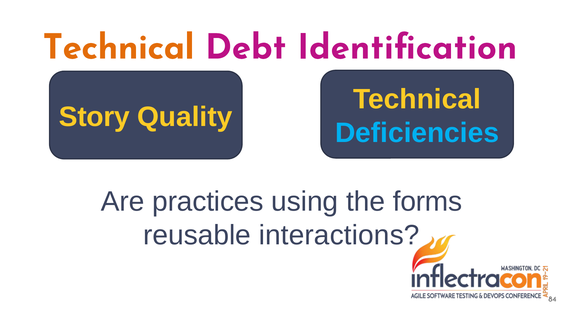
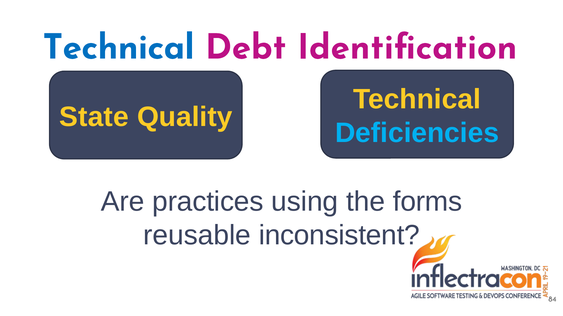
Technical colour: orange -> blue (119, 47)
Story: Story -> State (94, 117)
interactions: interactions -> inconsistent (339, 236)
